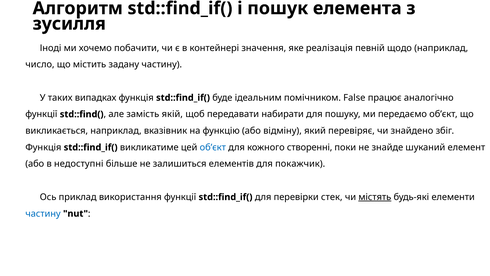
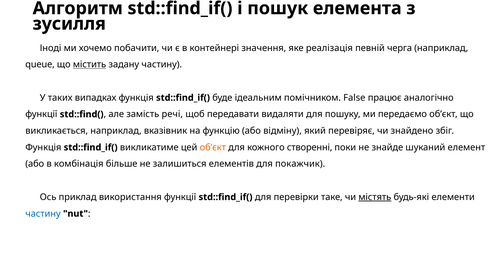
щодо: щодо -> черга (400, 48)
число: число -> queue (40, 65)
містить underline: none -> present (90, 65)
якій: якій -> речі (172, 114)
набирати: набирати -> видаляти (283, 114)
об’єкт colour: blue -> orange (213, 147)
недоступні: недоступні -> комбінація (79, 164)
стек: стек -> таке (332, 197)
